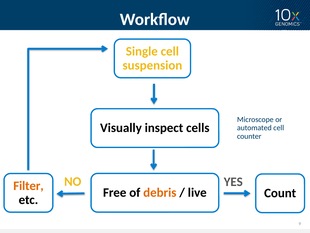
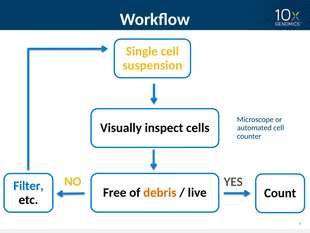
Filter colour: orange -> blue (28, 185)
